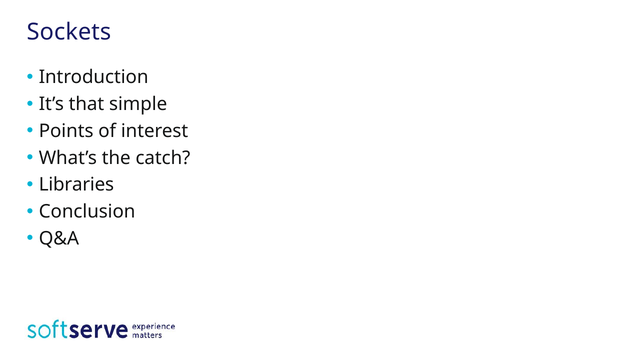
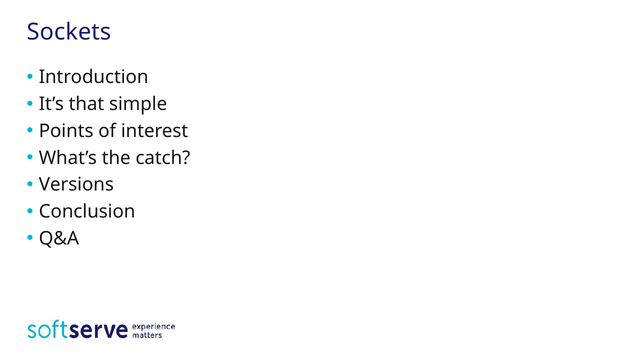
Libraries: Libraries -> Versions (76, 185)
